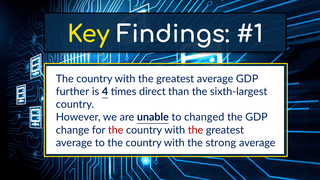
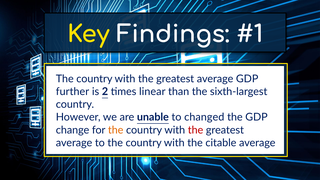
4: 4 -> 2 (105, 92)
direct: direct -> linear (152, 92)
the colour: red -> orange (116, 130)
strong: strong -> citable (221, 143)
